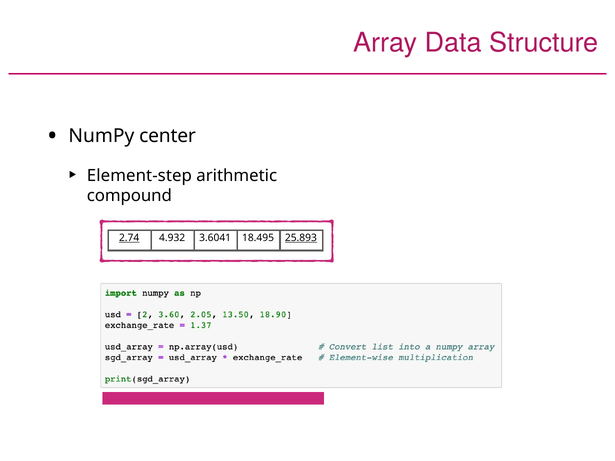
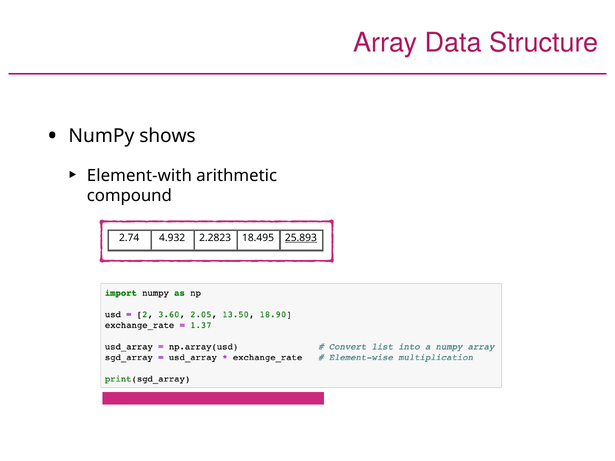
center: center -> shows (167, 136)
Element-step: Element-step -> Element-with (139, 176)
2.74 underline: present -> none (129, 238)
3.6041: 3.6041 -> 2.2823 (215, 238)
